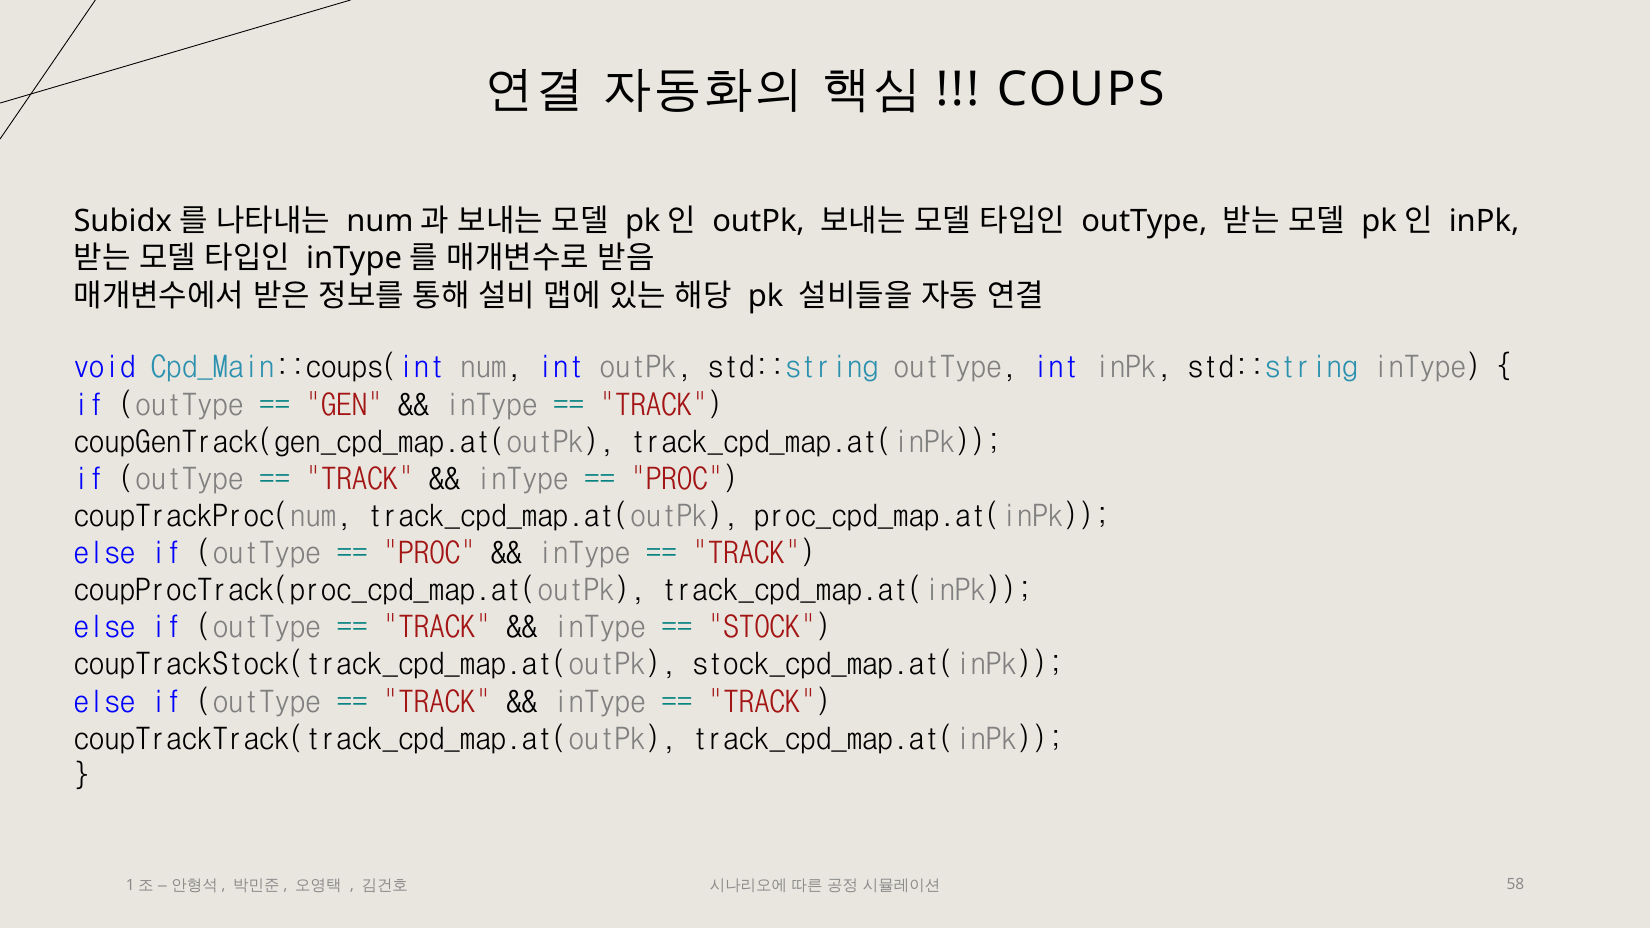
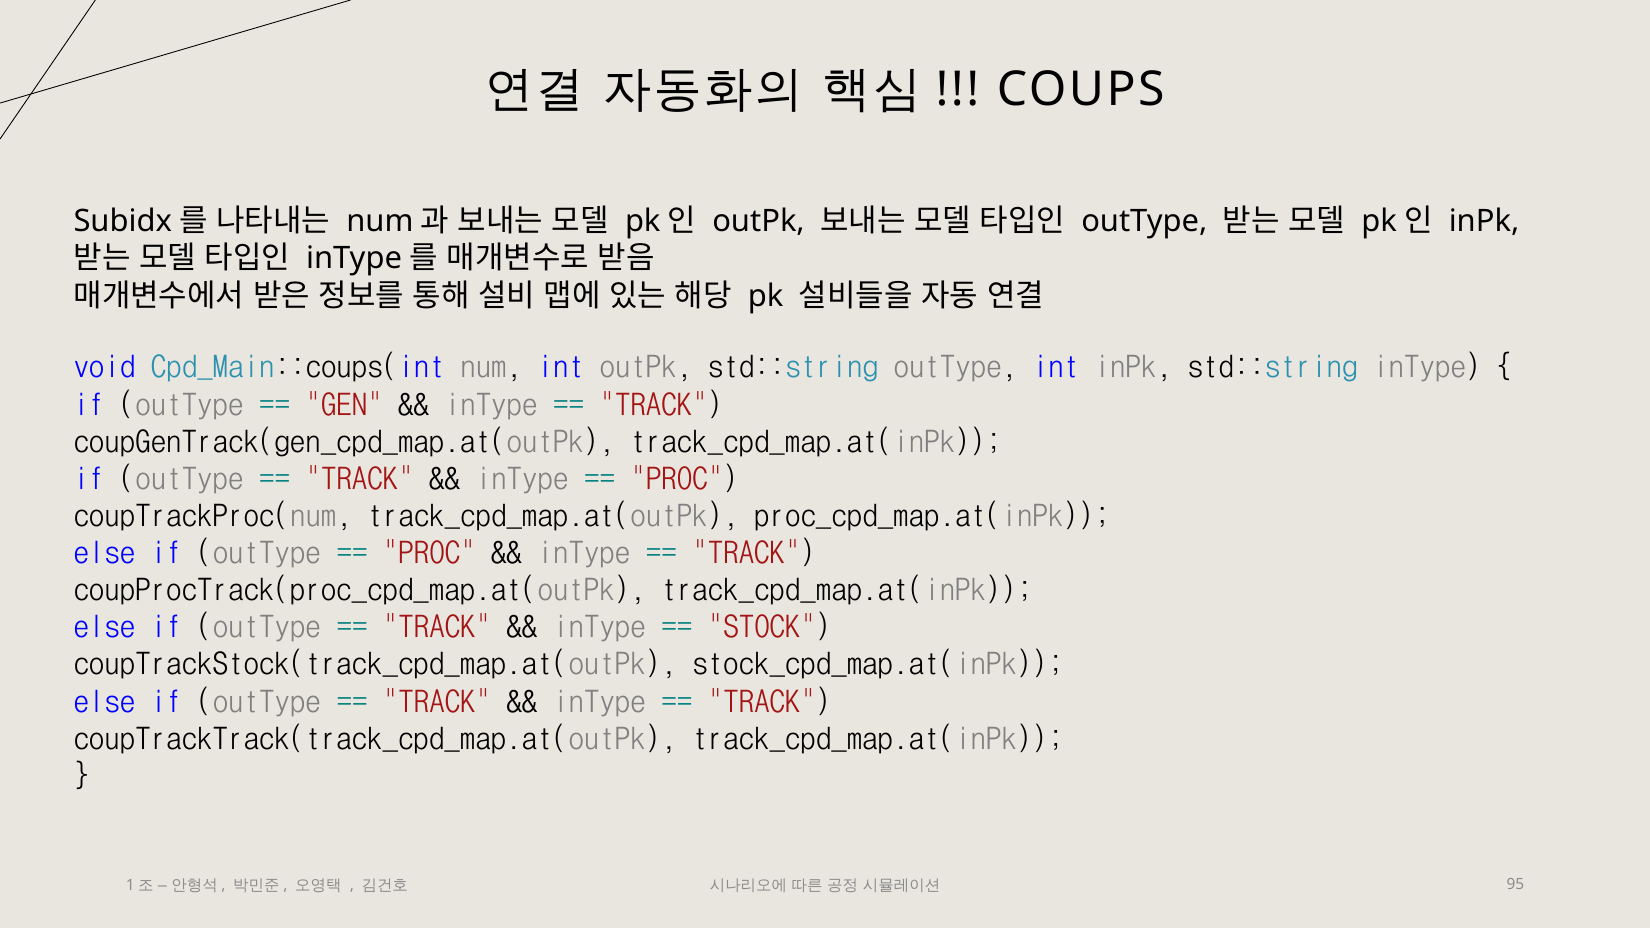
58: 58 -> 95 (1515, 885)
